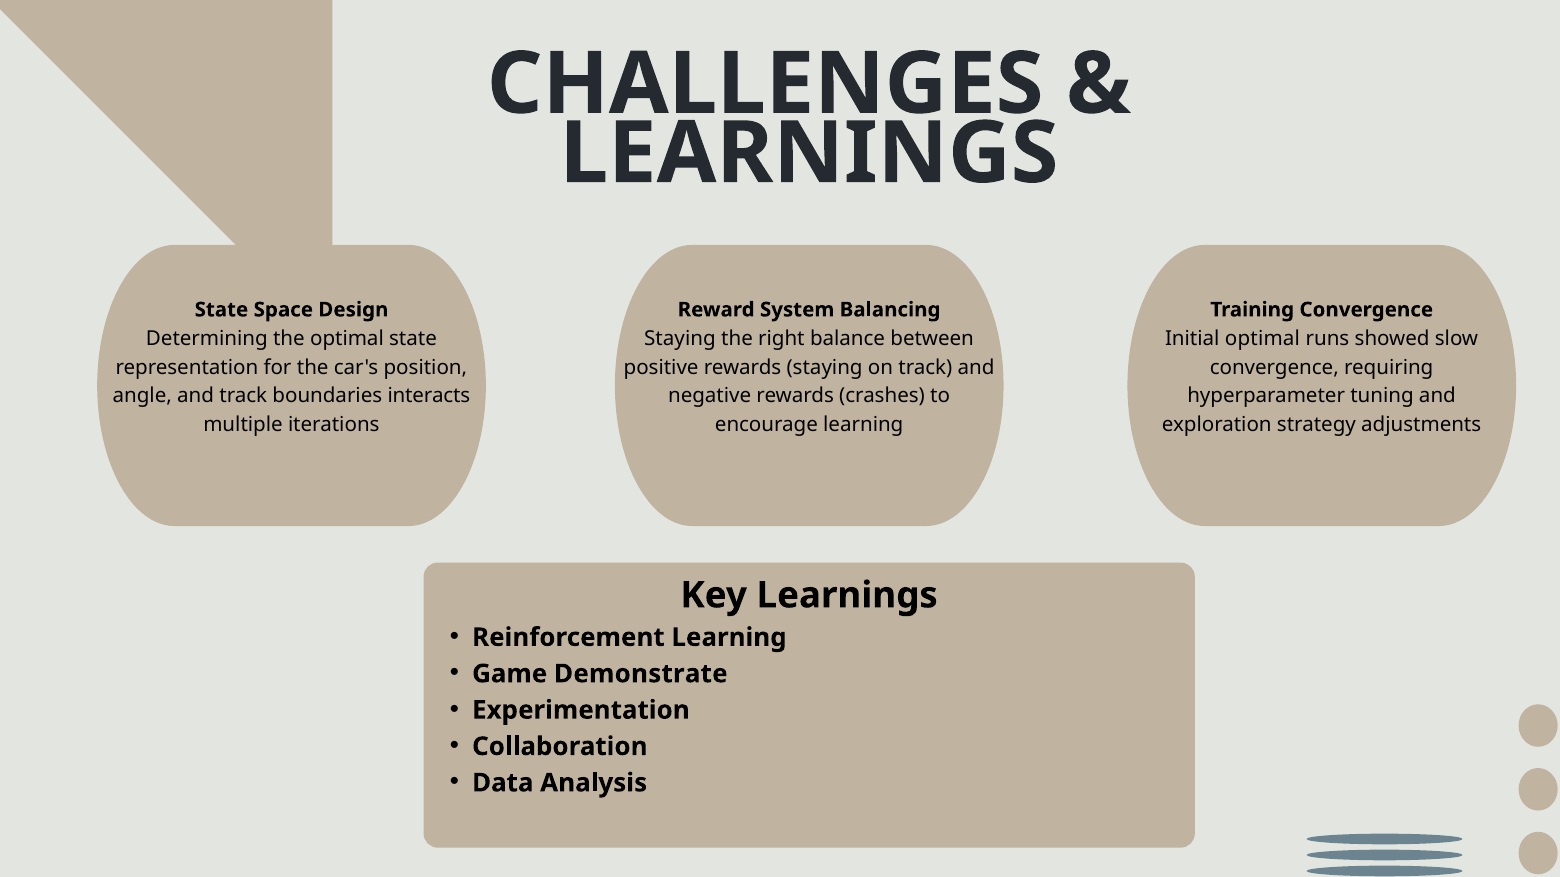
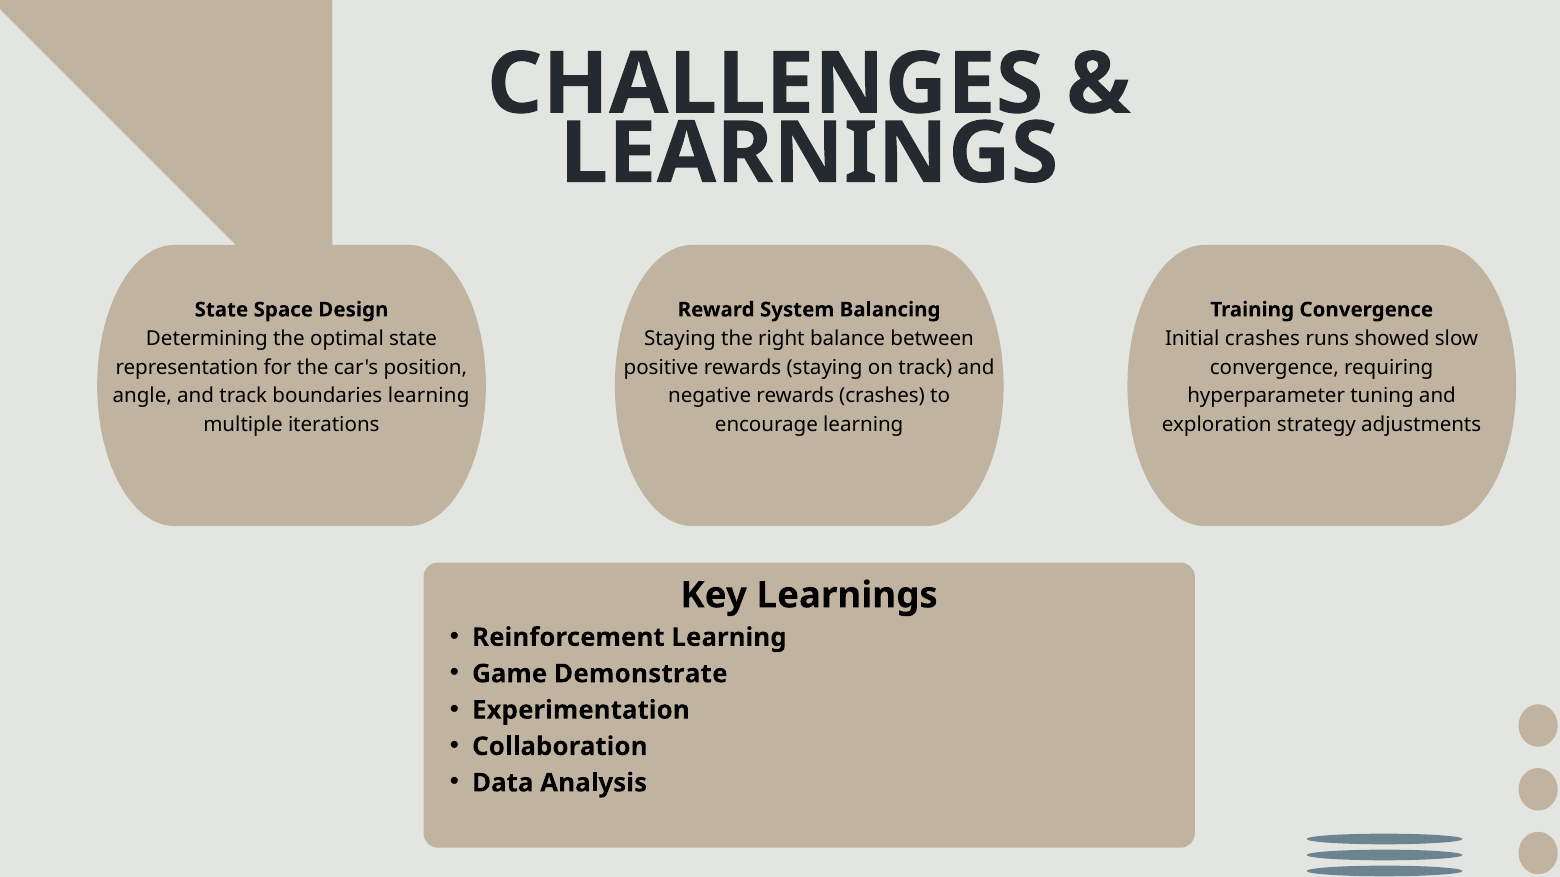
Initial optimal: optimal -> crashes (1262, 339)
boundaries interacts: interacts -> learning (429, 396)
